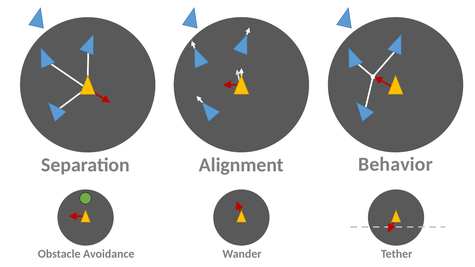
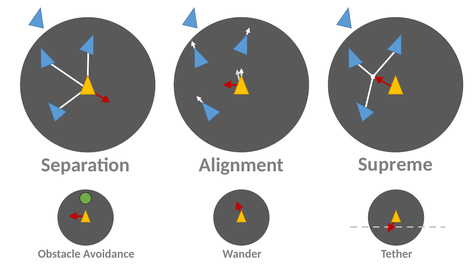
Behavior: Behavior -> Supreme (395, 165)
